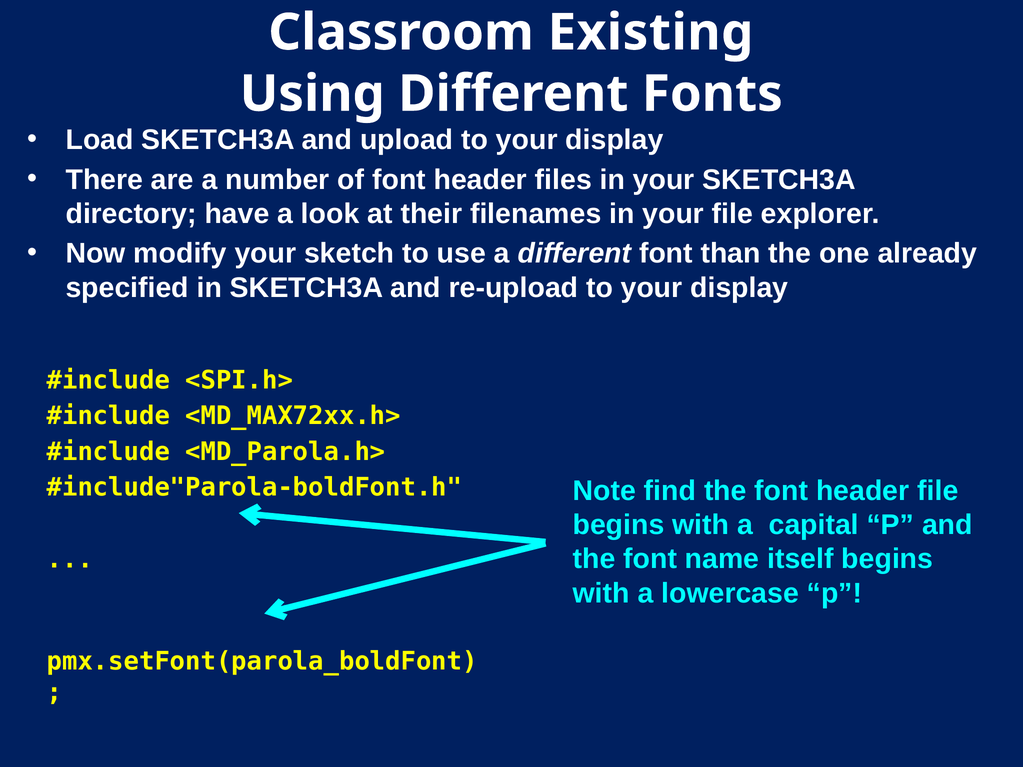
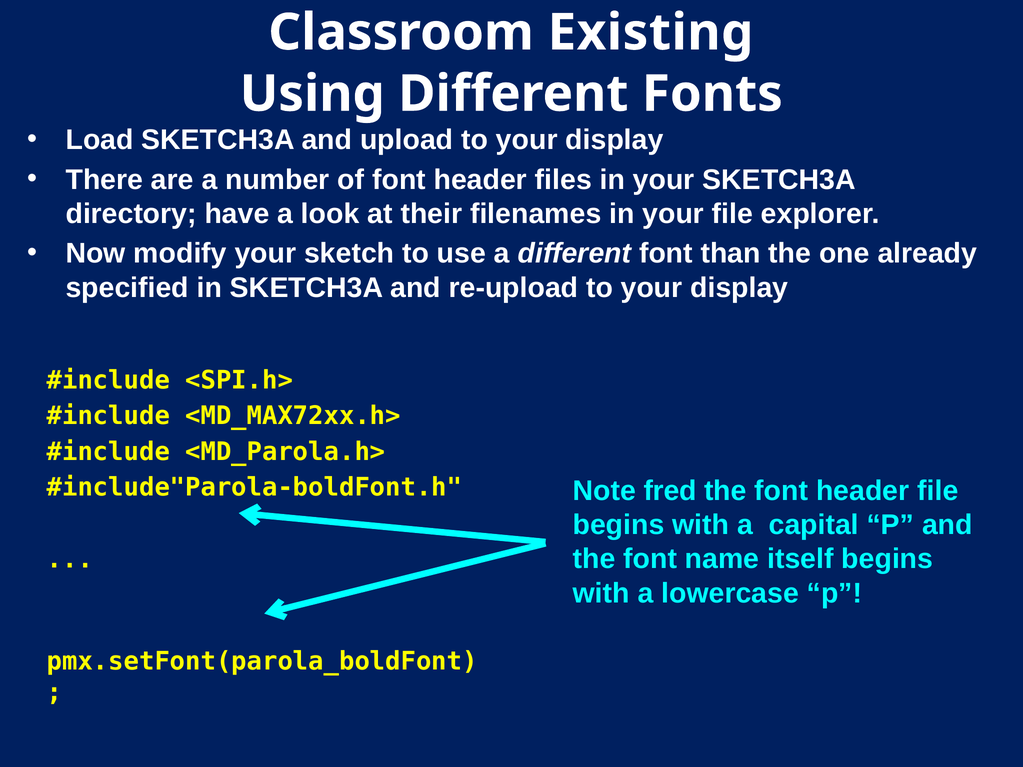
find: find -> fred (670, 491)
